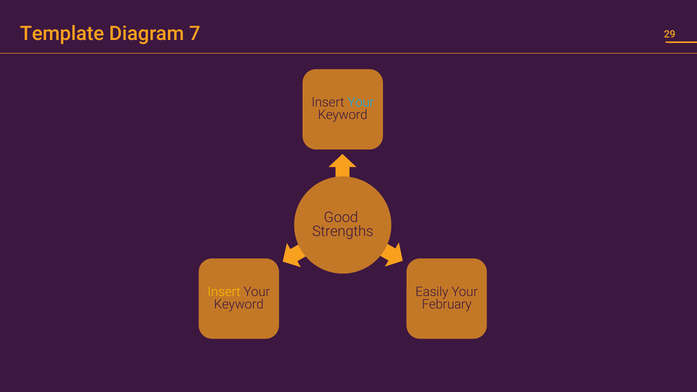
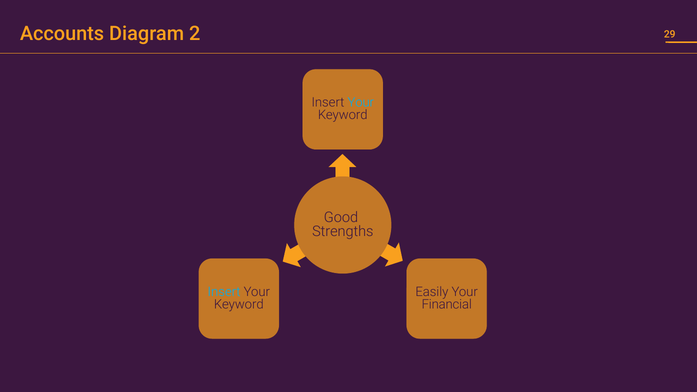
Template: Template -> Accounts (62, 34)
7: 7 -> 2 (195, 34)
Insert colour: yellow -> light blue (224, 292)
February: February -> Financial (447, 304)
